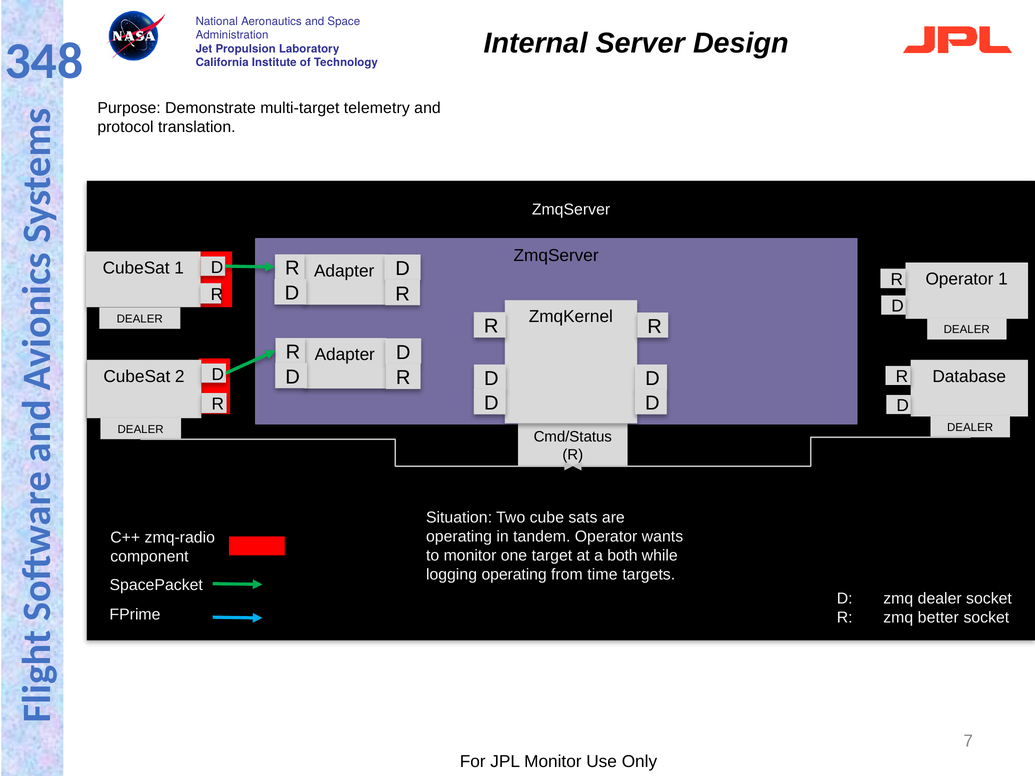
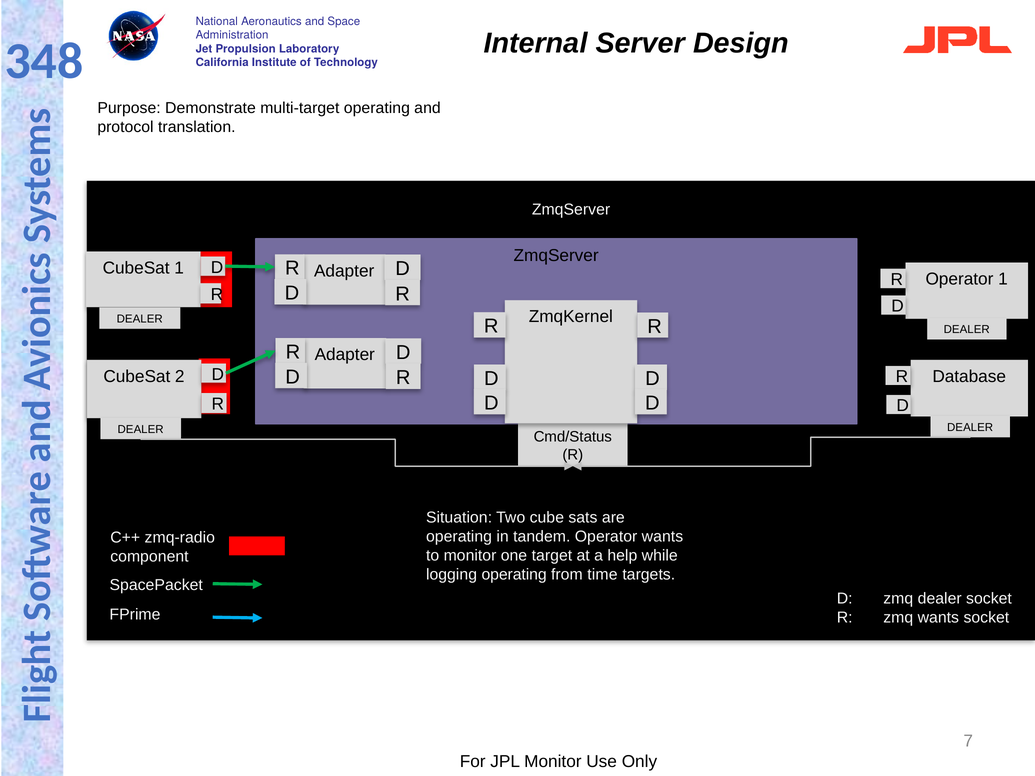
multi-target telemetry: telemetry -> operating (377, 108)
both: both -> help (622, 556)
zmq better: better -> wants (938, 618)
